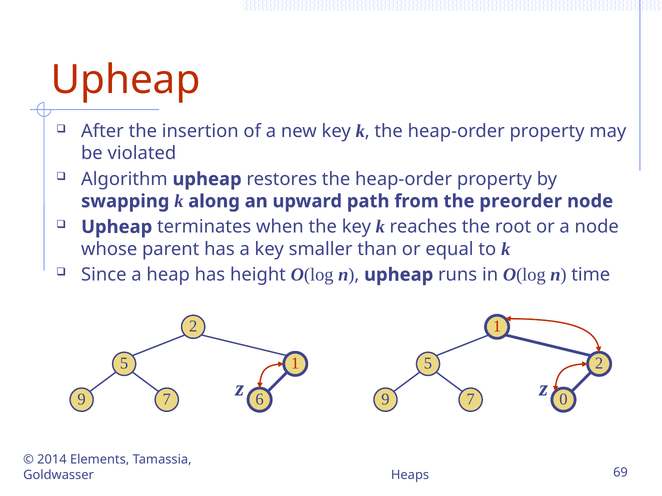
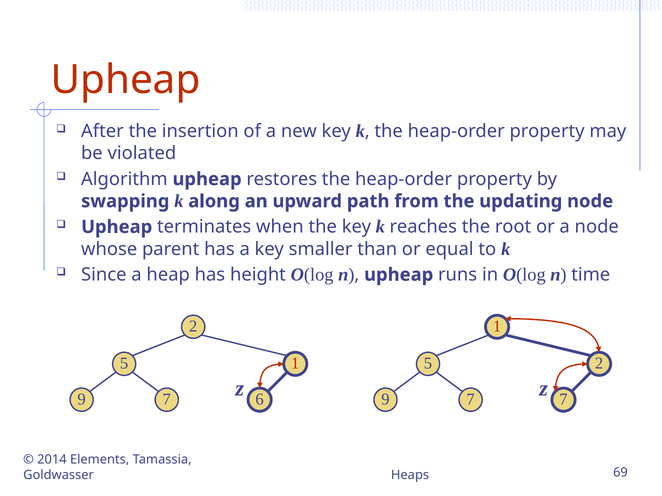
preorder: preorder -> updating (521, 201)
9 0: 0 -> 7 (563, 400)
